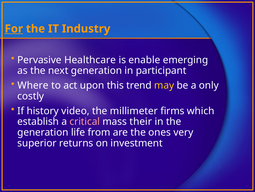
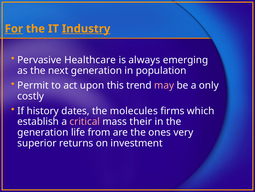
Industry underline: none -> present (86, 29)
enable: enable -> always (144, 60)
participant: participant -> population (161, 70)
Where: Where -> Permit (33, 85)
may colour: yellow -> pink (164, 85)
video: video -> dates (75, 110)
millimeter: millimeter -> molecules (134, 110)
